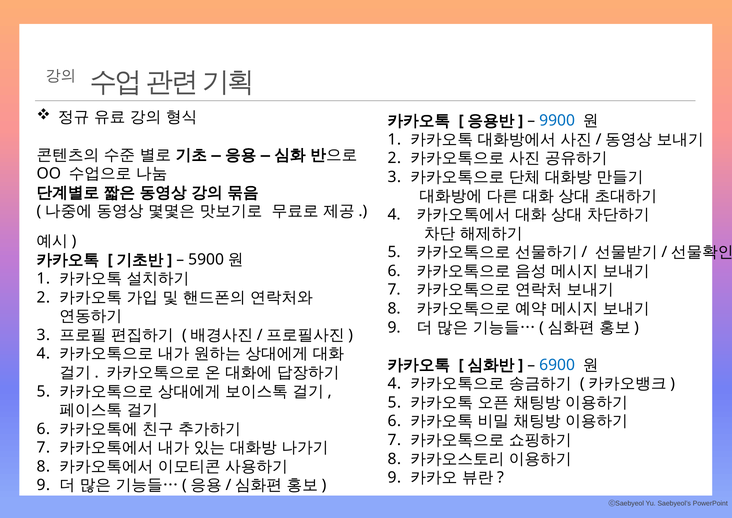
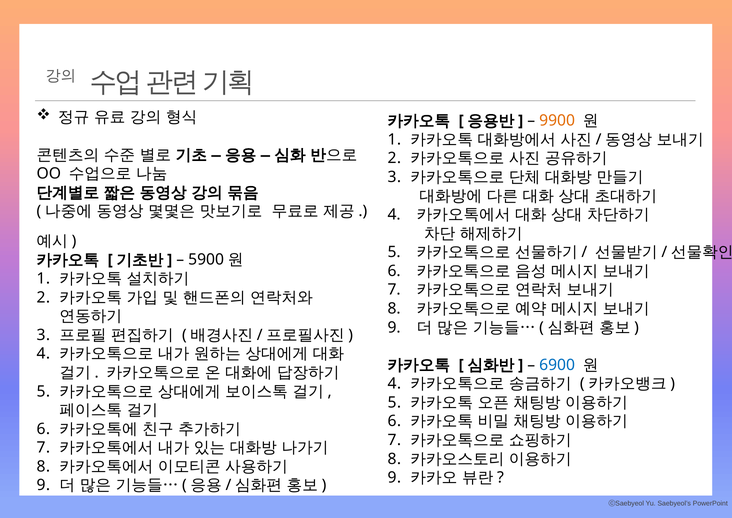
9900 colour: blue -> orange (557, 121)
